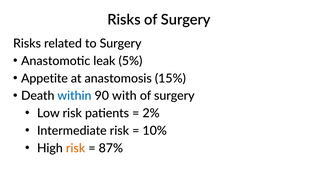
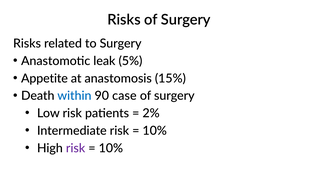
with: with -> case (124, 96)
risk colour: orange -> purple (76, 148)
87%: 87% -> 10% (111, 148)
